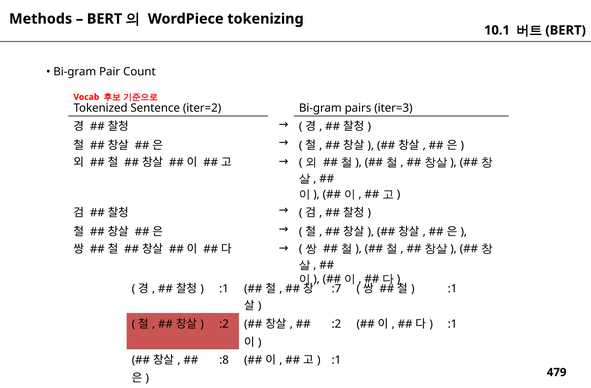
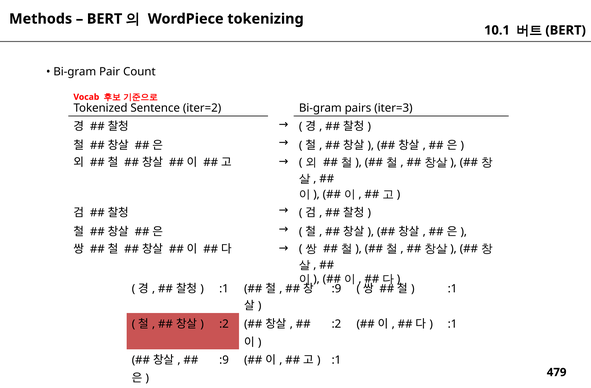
:7: :7 -> :9 (336, 289)
:8: :8 -> :9 (224, 360)
